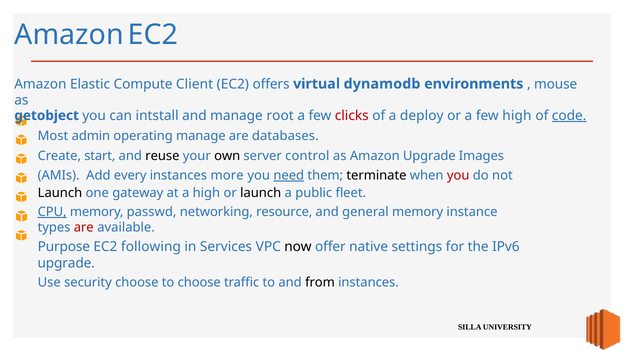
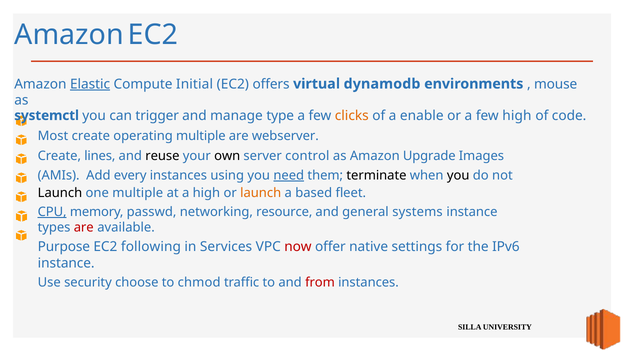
Elastic underline: none -> present (90, 84)
Client: Client -> Initial (195, 84)
getobject: getobject -> systemctl (47, 116)
intstall: intstall -> trigger (157, 116)
root: root -> type (280, 116)
clicks colour: red -> orange (352, 116)
deploy: deploy -> enable (422, 116)
code underline: present -> none (569, 116)
Most admin: admin -> create (91, 136)
operating manage: manage -> multiple (201, 136)
databases: databases -> webserver (285, 136)
start: start -> lines (100, 156)
more: more -> using (227, 176)
you colour: red -> black (458, 176)
one gateway: gateway -> multiple (138, 193)
launch colour: black -> orange (261, 193)
public: public -> based (314, 193)
general memory: memory -> systems (418, 212)
now colour: black -> red (298, 247)
upgrade: upgrade -> instance (66, 263)
to choose: choose -> chmod (199, 282)
from colour: black -> red (320, 282)
